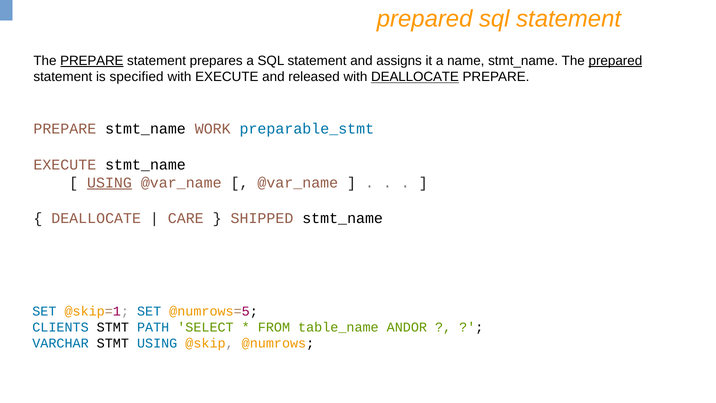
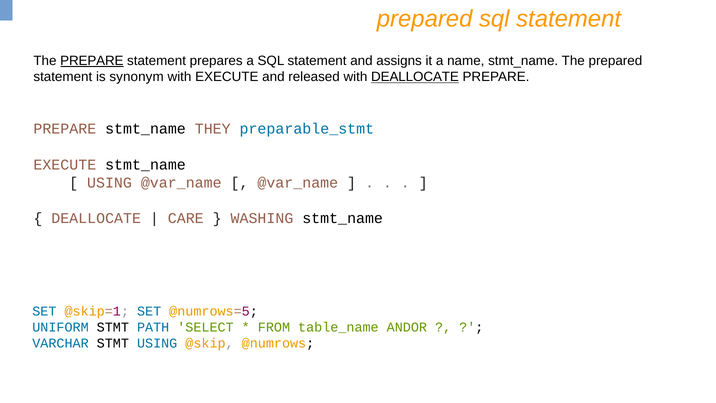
prepared underline: present -> none (615, 61)
specified: specified -> synonym (137, 77)
WORK: WORK -> THEY (213, 129)
USING underline: present -> none (110, 183)
SHIPPED: SHIPPED -> WASHING (262, 218)
CLIENTS: CLIENTS -> UNIFORM (60, 327)
